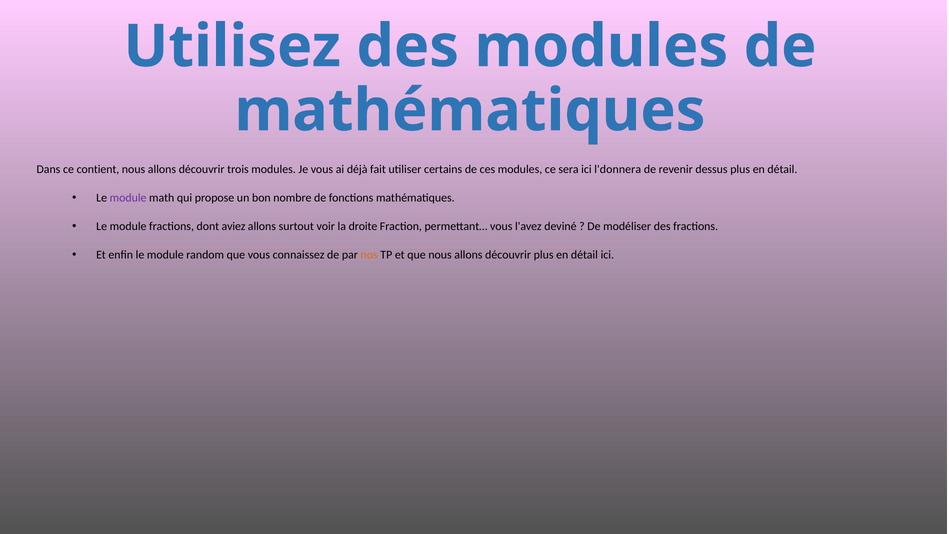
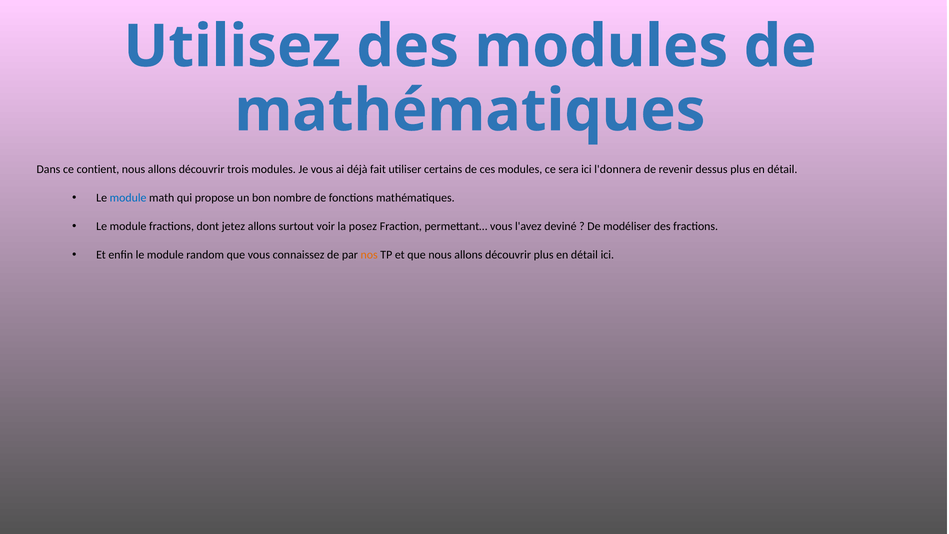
module colour: purple -> blue (128, 198)
aviez: aviez -> jetez (233, 226)
droite: droite -> posez (363, 226)
